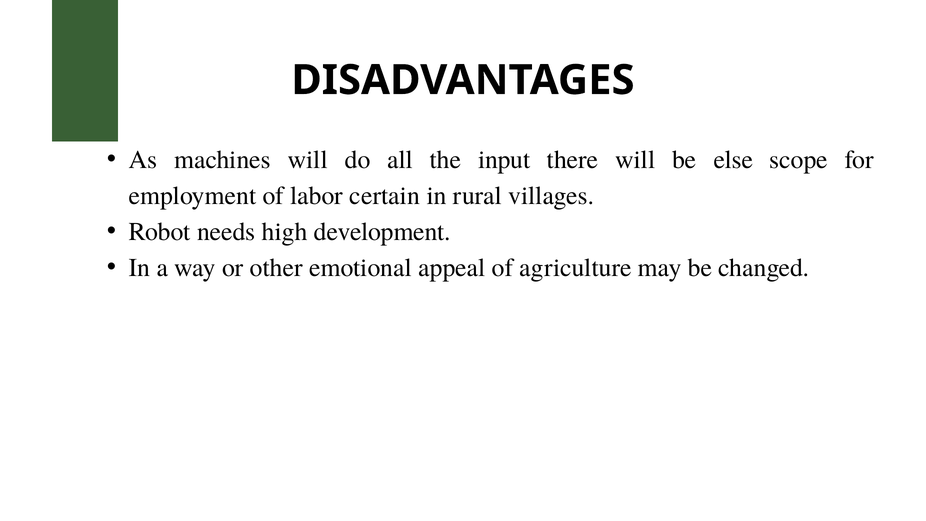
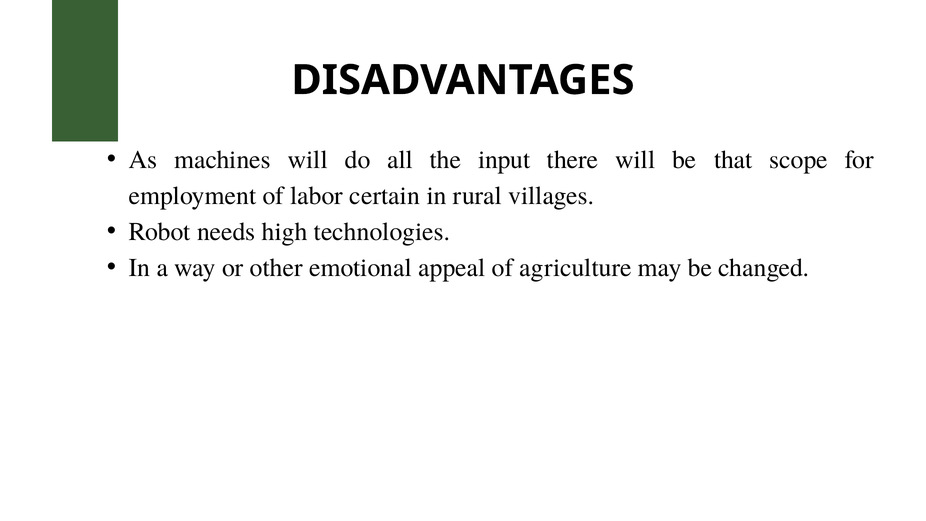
else: else -> that (733, 160)
development: development -> technologies (382, 232)
